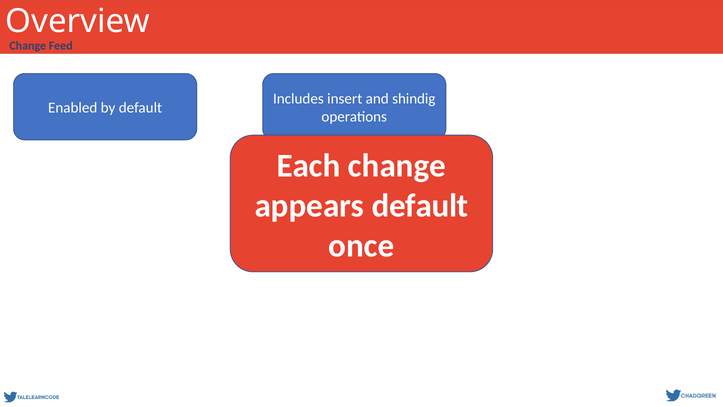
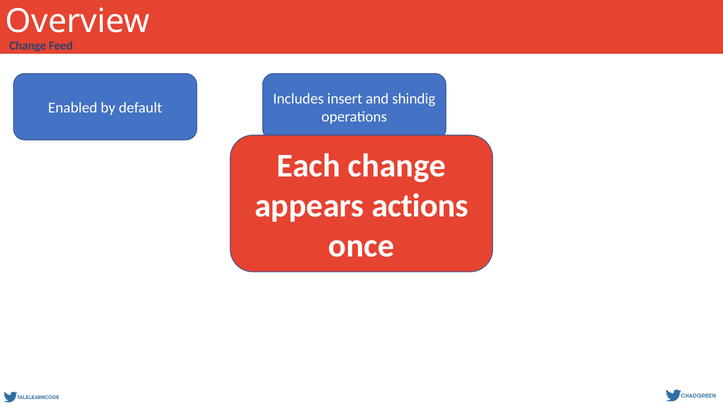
appears default: default -> actions (420, 206)
